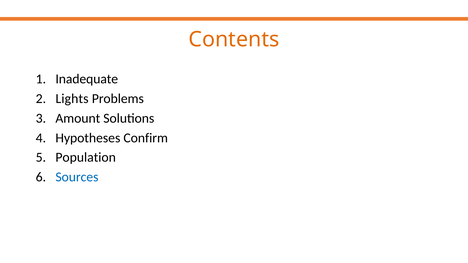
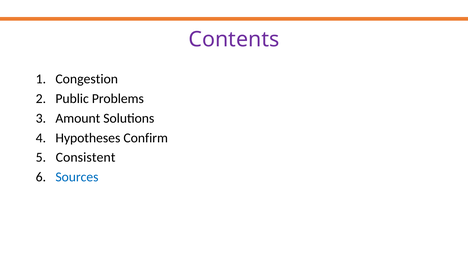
Contents colour: orange -> purple (234, 39)
Inadequate: Inadequate -> Congestion (87, 79)
Lights: Lights -> Public (72, 99)
Population: Population -> Consistent (86, 158)
